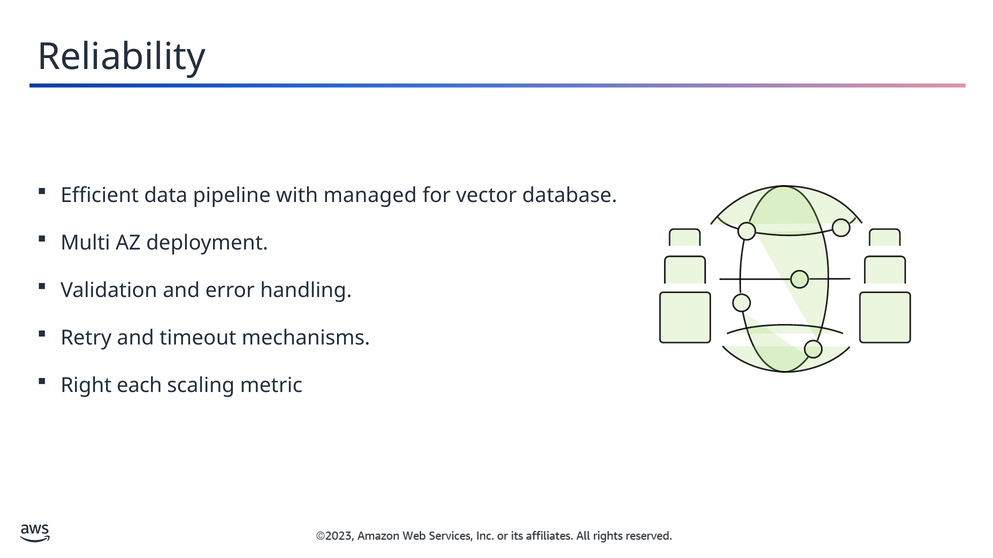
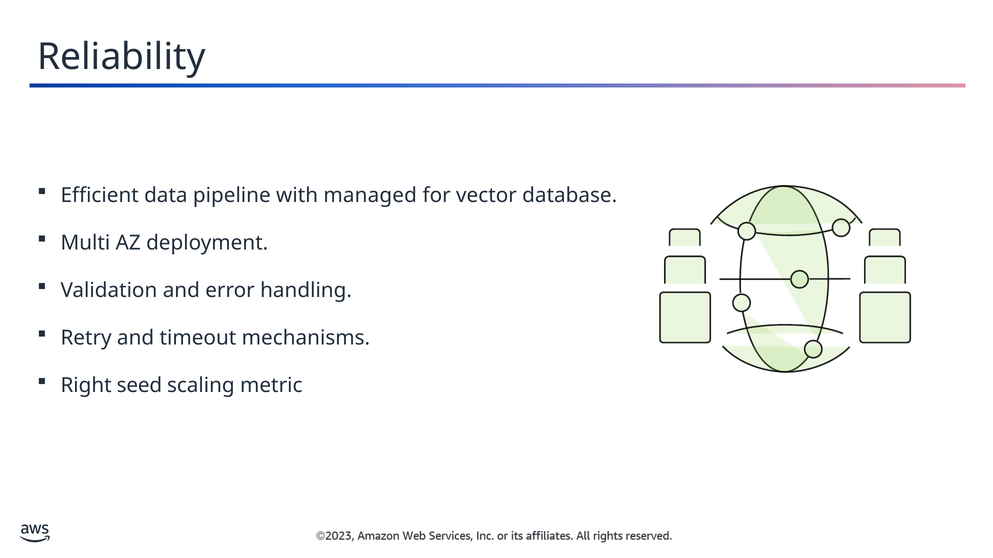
each: each -> seed (139, 386)
